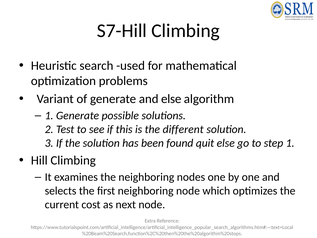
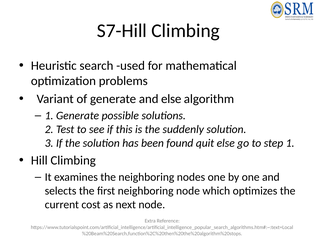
different: different -> suddenly (183, 129)
